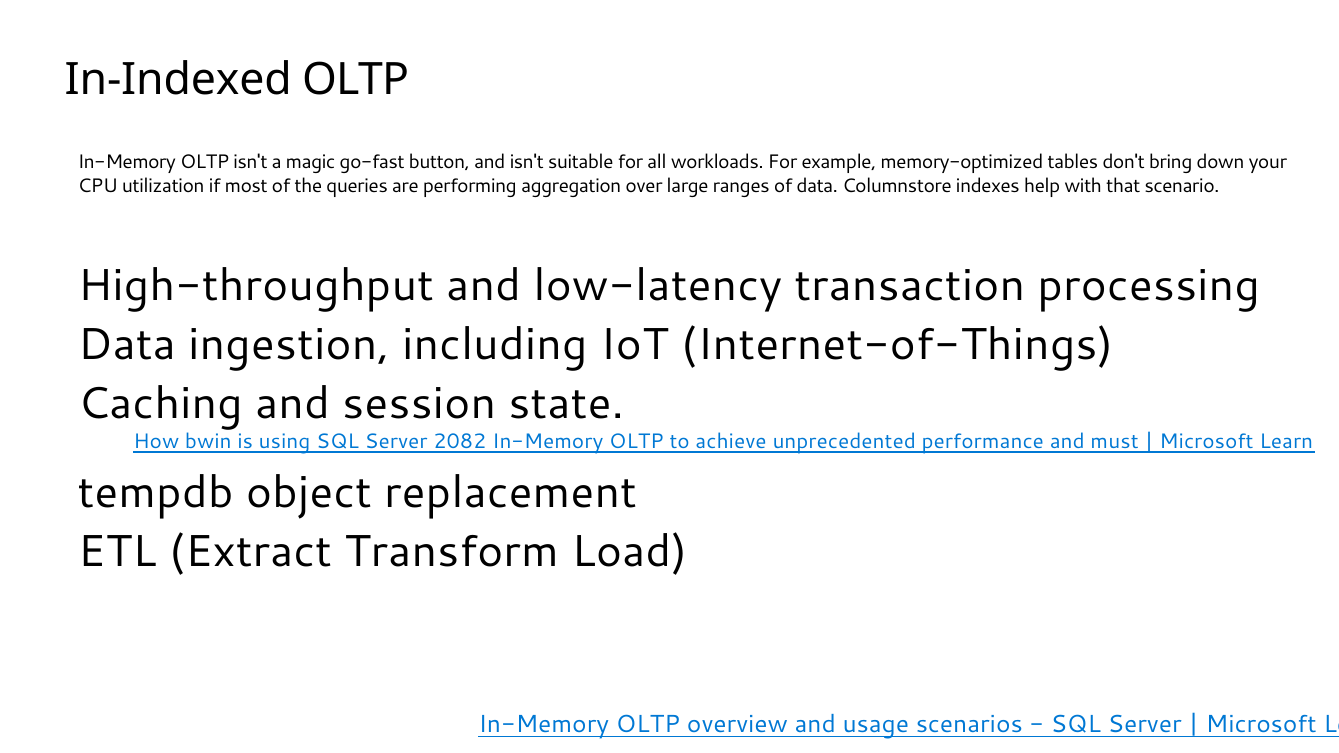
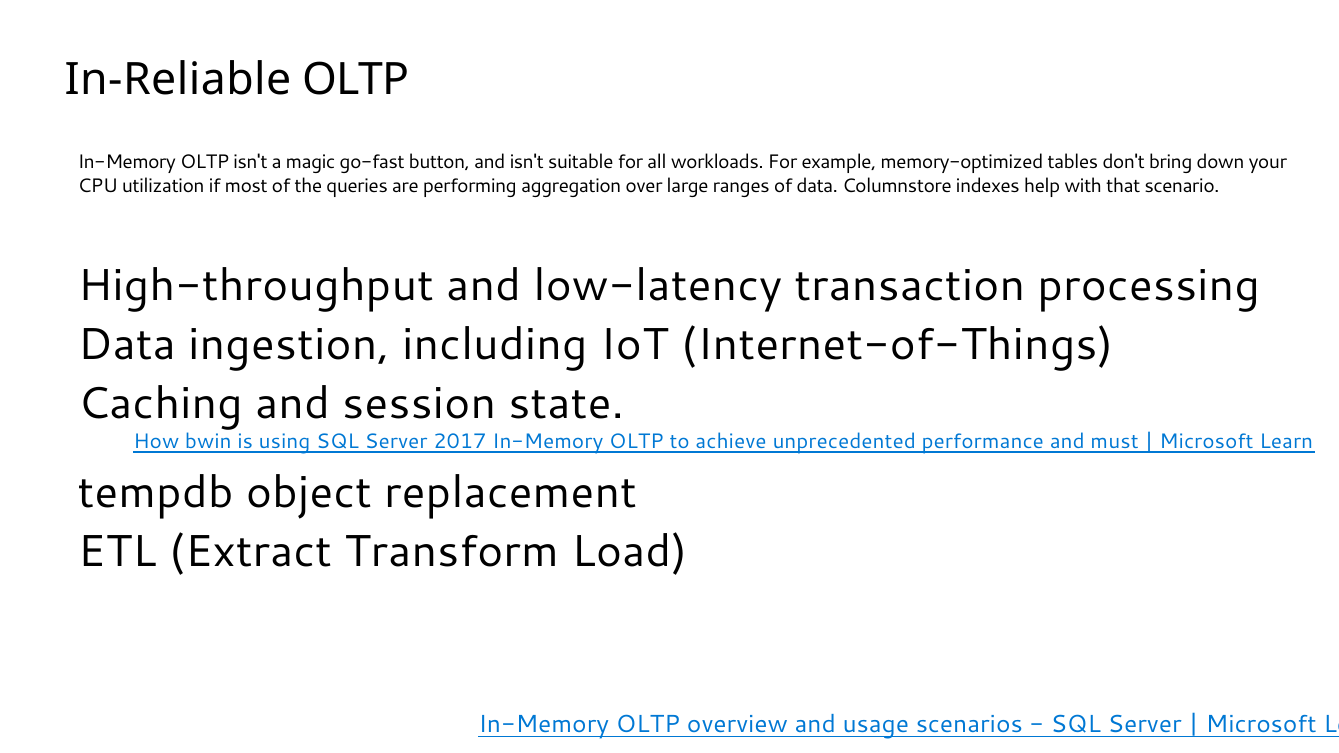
In-Indexed: In-Indexed -> In-Reliable (178, 80)
2082: 2082 -> 2017 (460, 442)
